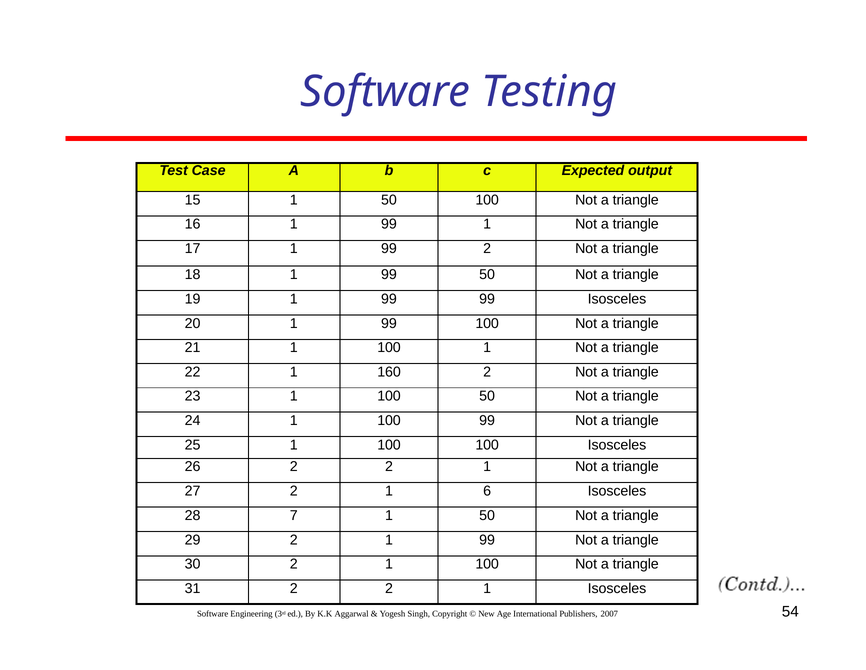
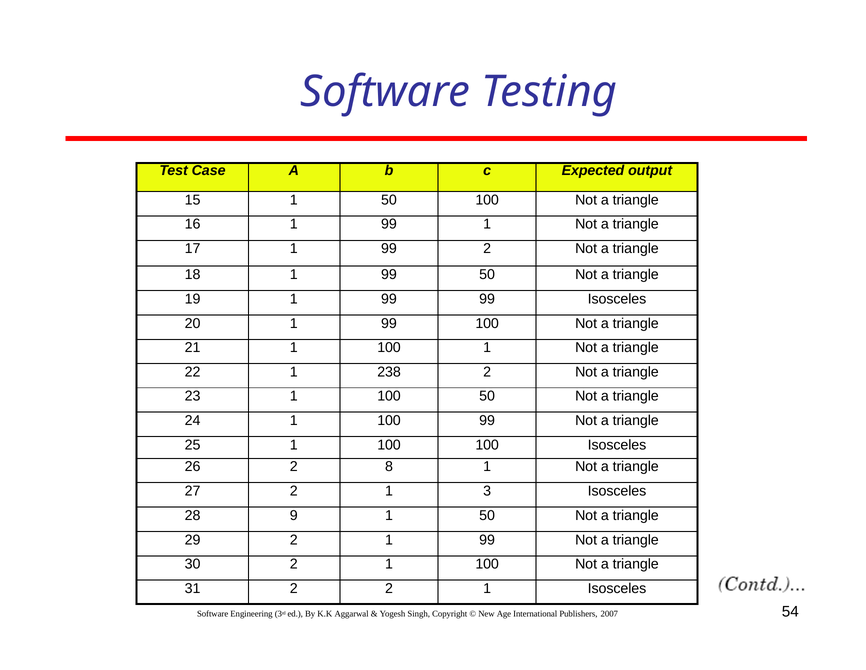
160: 160 -> 238 (389, 372)
26 2 2: 2 -> 8 (389, 466)
6: 6 -> 3 (487, 491)
7: 7 -> 9 (294, 515)
